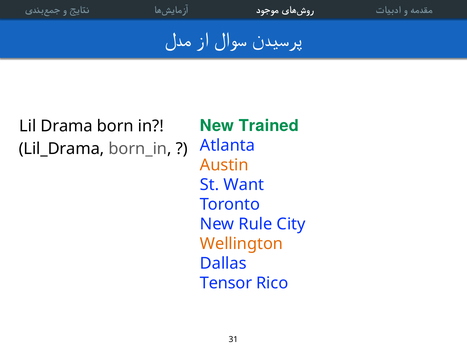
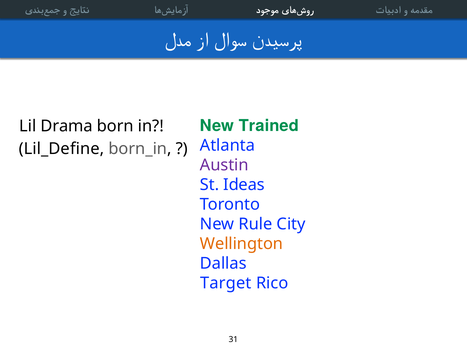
Lil_Drama: Lil_Drama -> Lil_Define (61, 149)
Austin colour: orange -> purple (224, 165)
Want: Want -> Ideas (244, 185)
Tensor: Tensor -> Target (226, 283)
